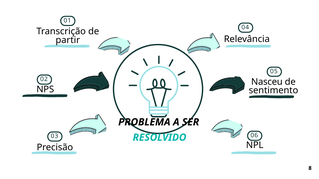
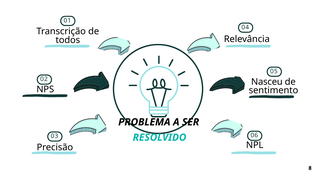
partir: partir -> todos (68, 40)
